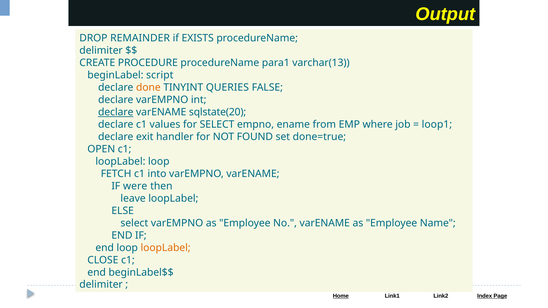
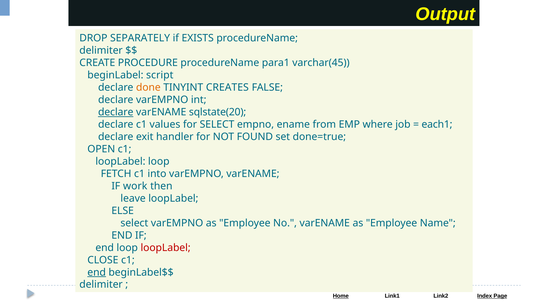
REMAINDER: REMAINDER -> SEPARATELY (140, 38)
varchar(13: varchar(13 -> varchar(45 (321, 63)
QUERIES: QUERIES -> CREATES (227, 88)
loop1: loop1 -> each1 (437, 125)
were: were -> work (135, 186)
loopLabel colour: orange -> red (166, 248)
end underline: none -> present (97, 273)
